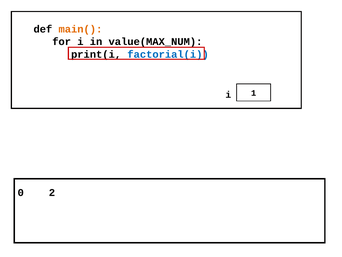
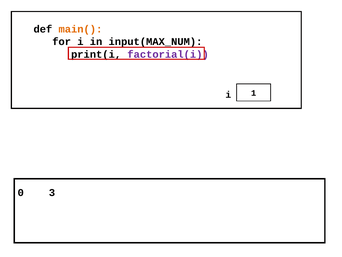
value(MAX_NUM: value(MAX_NUM -> input(MAX_NUM (155, 42)
factorial(i colour: blue -> purple (168, 54)
2: 2 -> 3 (52, 192)
